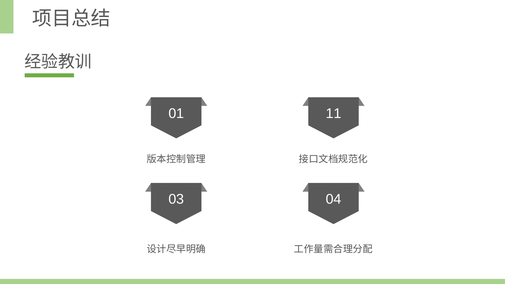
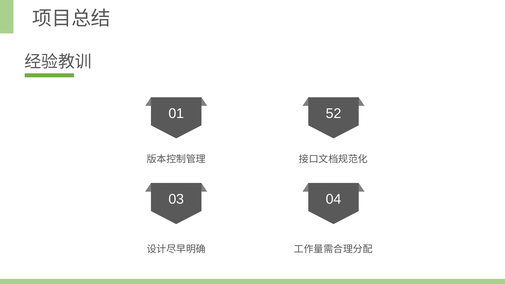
11: 11 -> 52 (334, 114)
